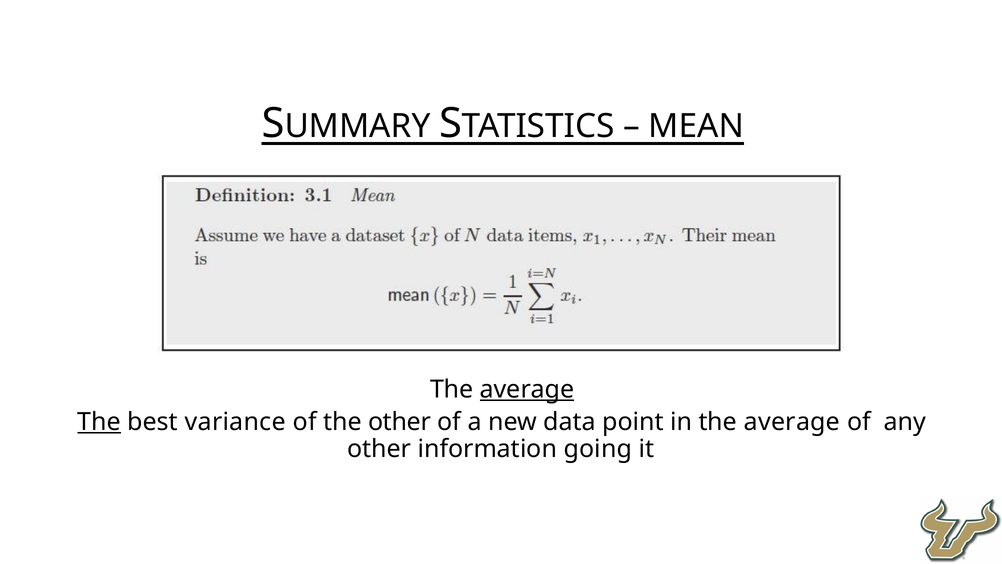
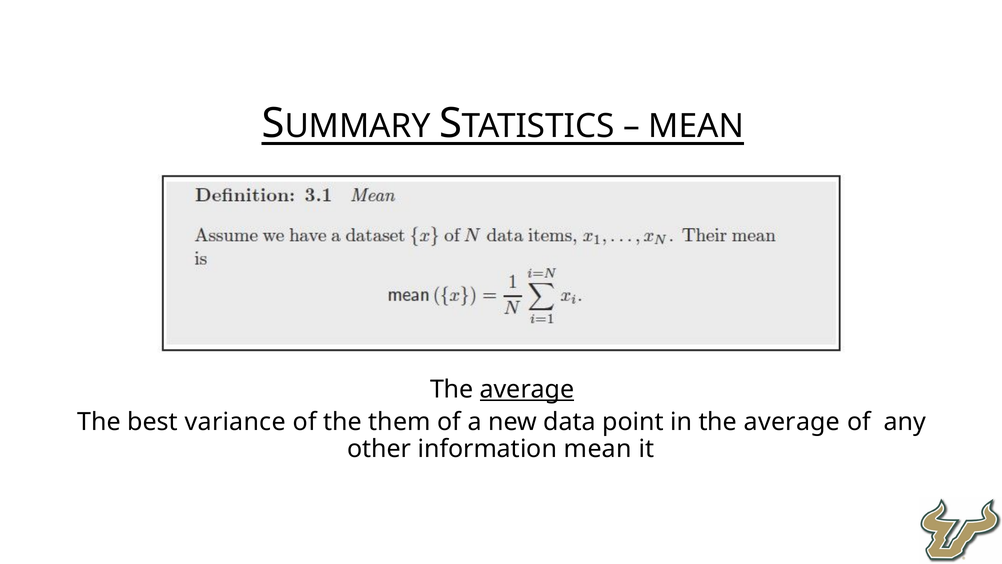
The underline: present -> none (99, 422)
the other: other -> them (399, 422)
information going: going -> mean (598, 449)
